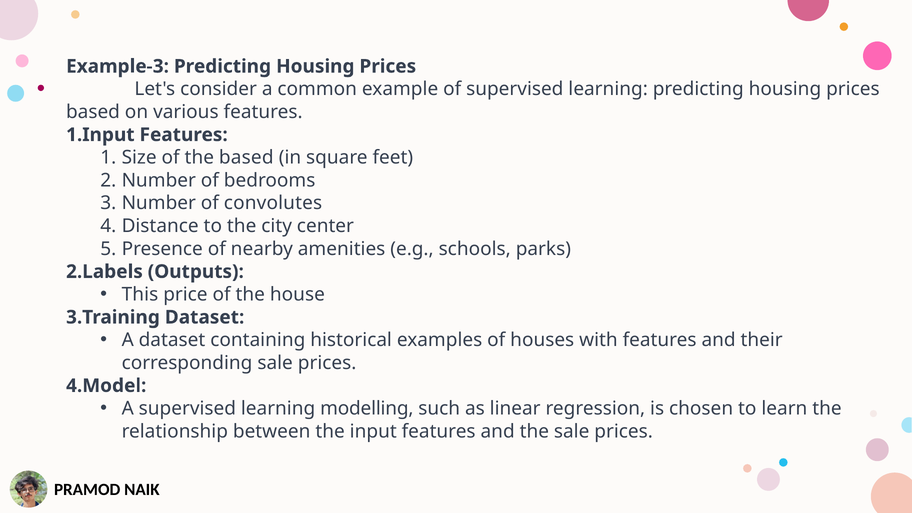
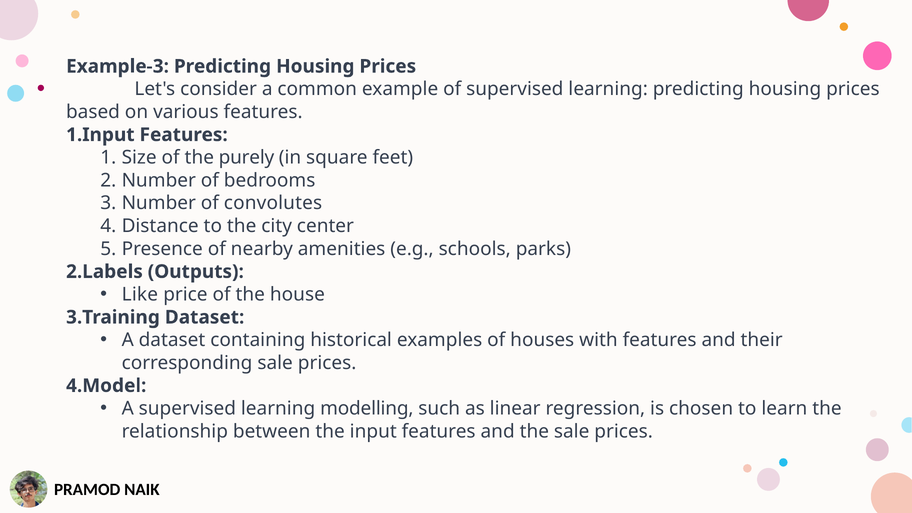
the based: based -> purely (246, 158)
This: This -> Like (140, 294)
